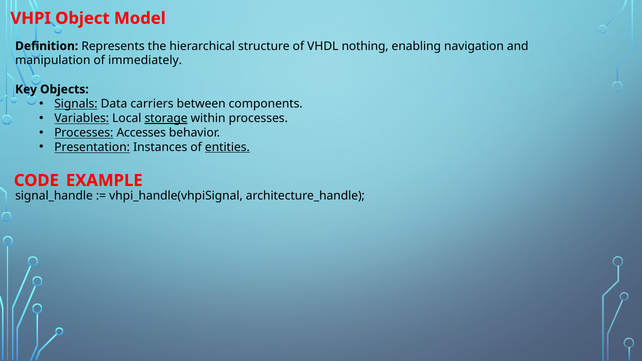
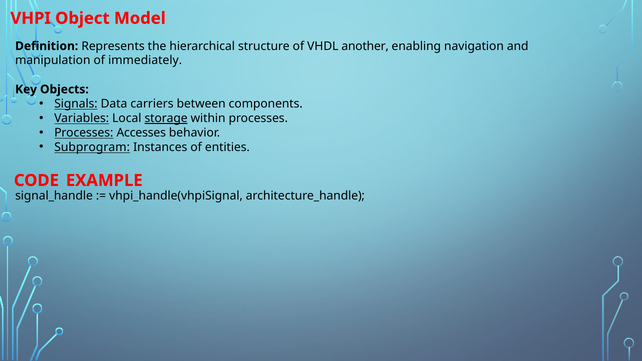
nothing: nothing -> another (365, 46)
Presentation: Presentation -> Subprogram (92, 147)
entities underline: present -> none (227, 147)
